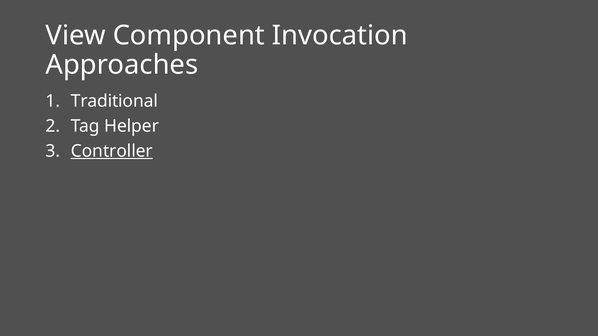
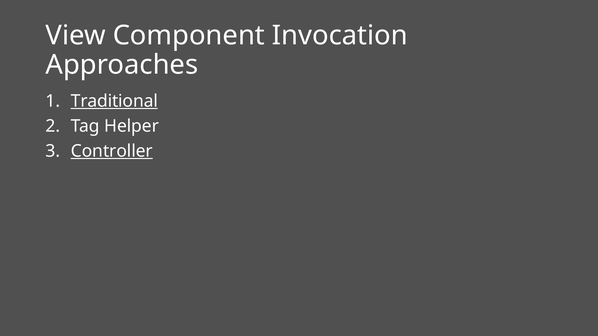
Traditional underline: none -> present (114, 101)
